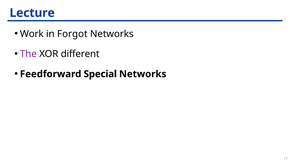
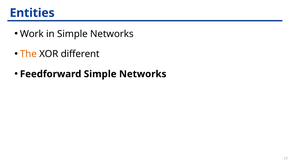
Lecture: Lecture -> Entities (32, 13)
in Forgot: Forgot -> Simple (72, 34)
The colour: purple -> orange (28, 54)
Feedforward Special: Special -> Simple (100, 74)
